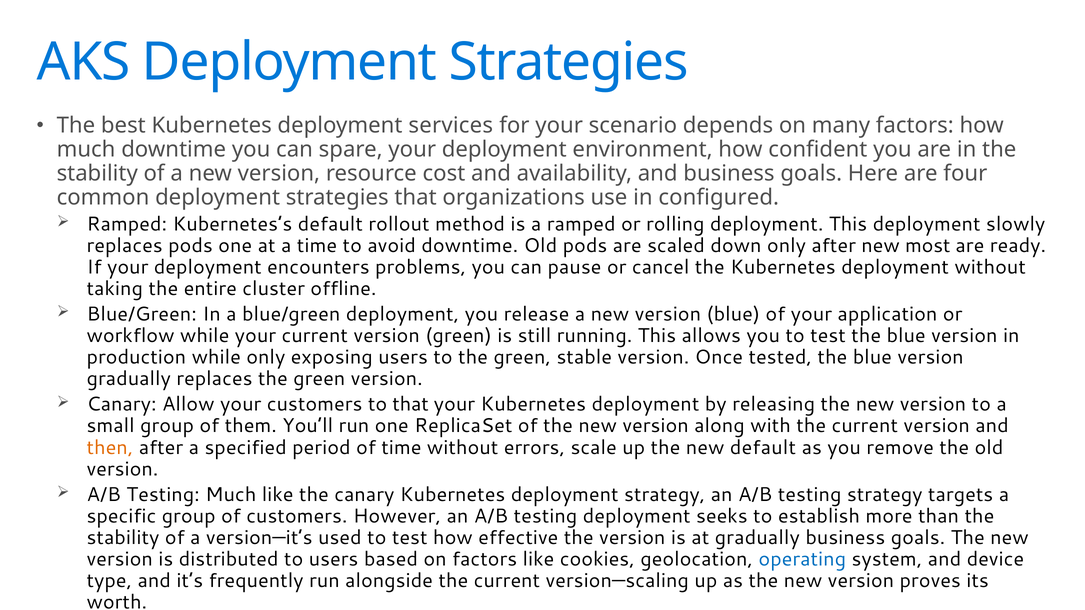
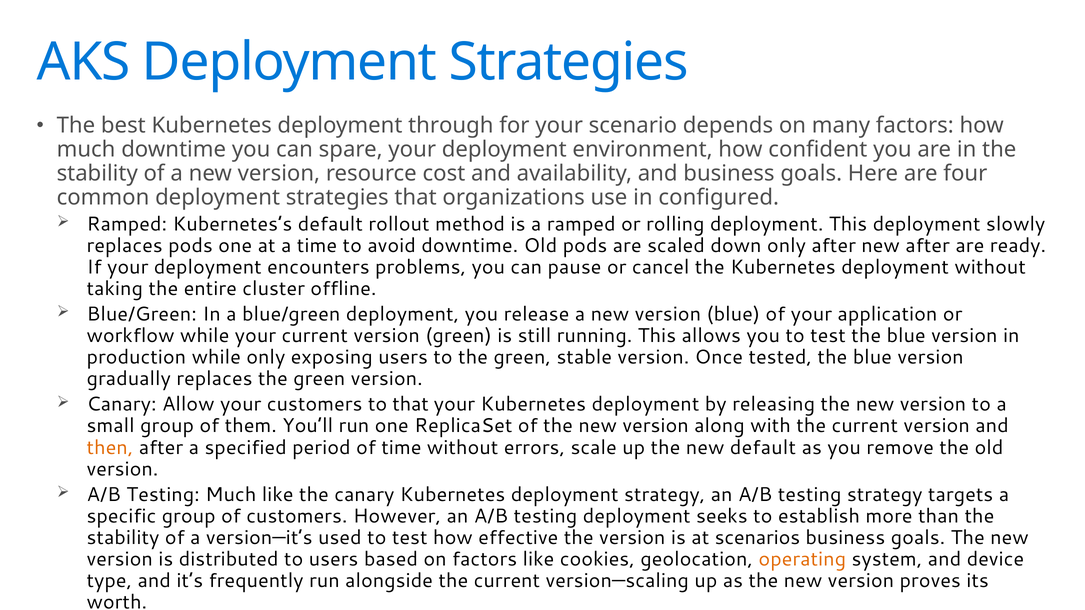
services: services -> through (451, 126)
new most: most -> after (928, 246)
at gradually: gradually -> scenarios (757, 538)
operating colour: blue -> orange (802, 559)
